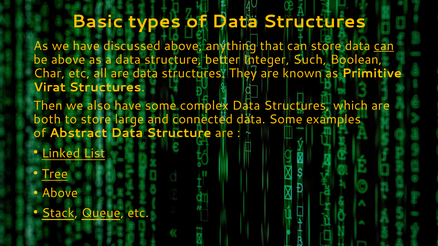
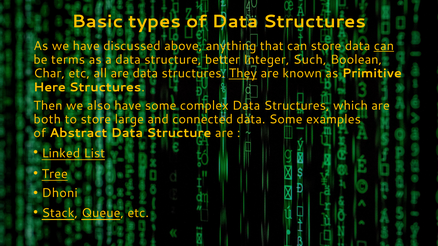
be above: above -> terms (68, 60)
They underline: none -> present (243, 74)
Virat: Virat -> Here (50, 87)
Above: Above -> Dhoni (60, 193)
